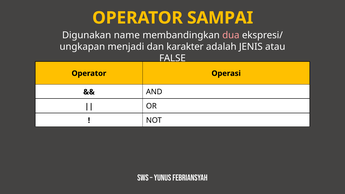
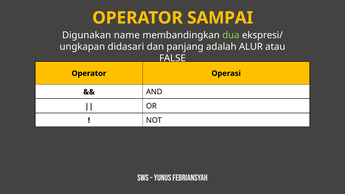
dua colour: pink -> light green (231, 35)
menjadi: menjadi -> didasari (126, 47)
karakter: karakter -> panjang (185, 47)
JENIS: JENIS -> ALUR (251, 47)
